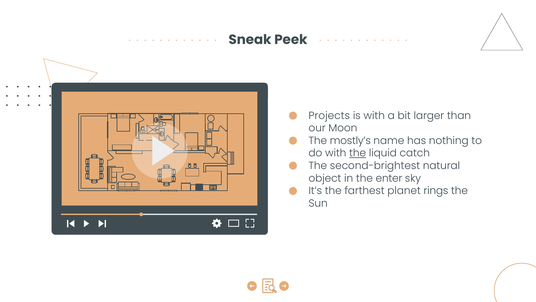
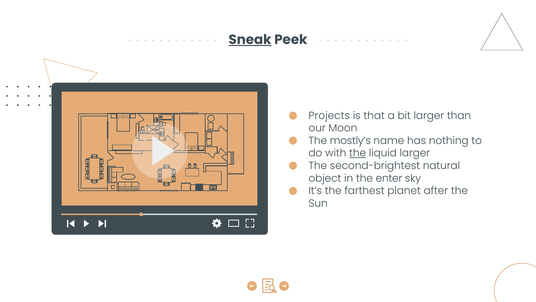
Sneak underline: none -> present (250, 40)
is with: with -> that (374, 115)
liquid catch: catch -> larger (415, 153)
rings: rings -> after (436, 190)
